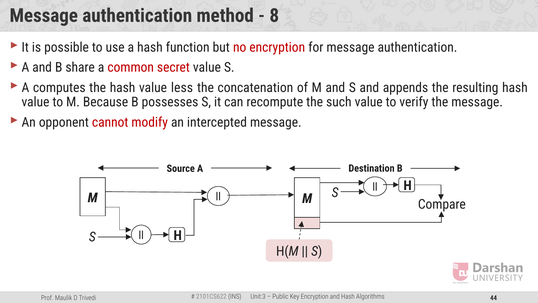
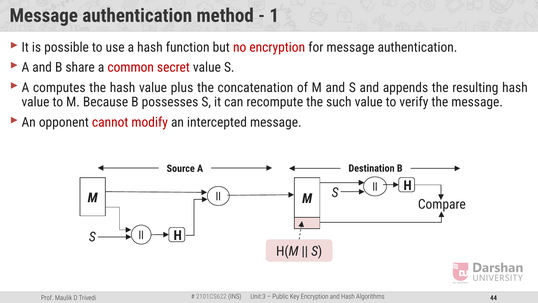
8: 8 -> 1 (274, 16)
less: less -> plus (182, 88)
